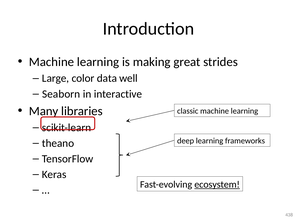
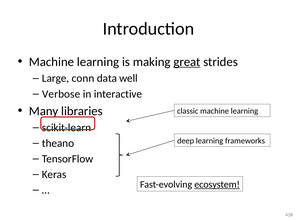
great underline: none -> present (187, 62)
color: color -> conn (83, 79)
Seaborn: Seaborn -> Verbose (61, 94)
